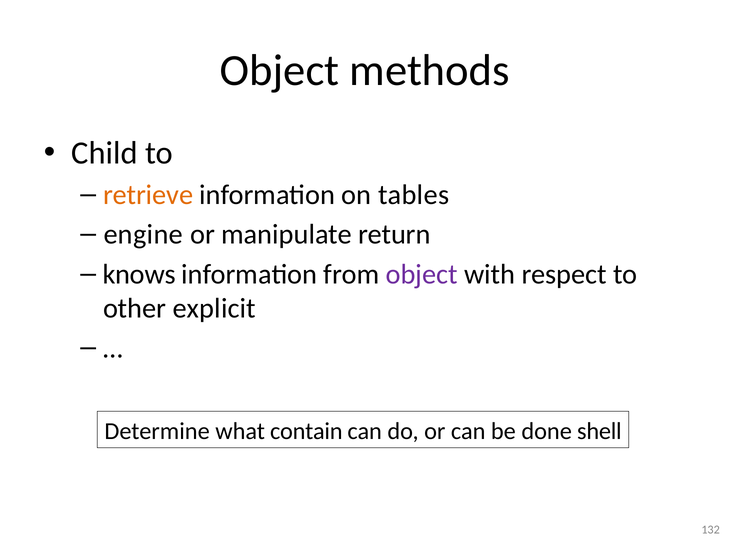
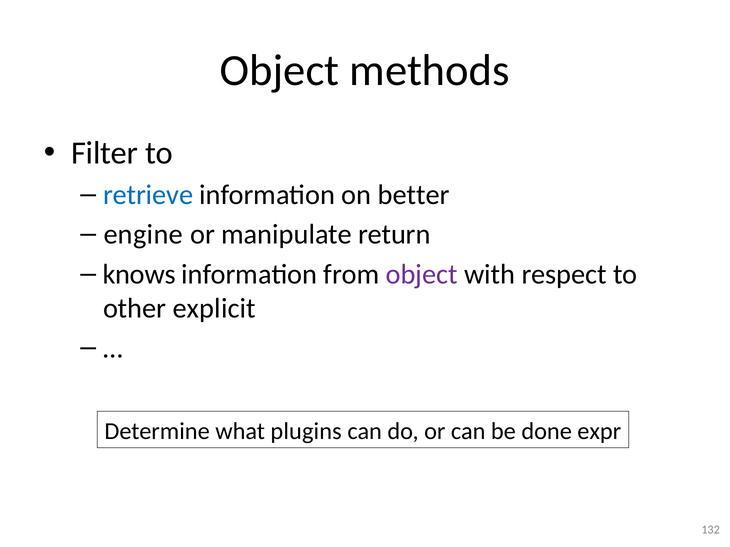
Child: Child -> Filter (105, 153)
retrieve colour: orange -> blue (148, 195)
tables: tables -> better (414, 195)
contain: contain -> plugins (306, 432)
shell: shell -> expr (599, 432)
